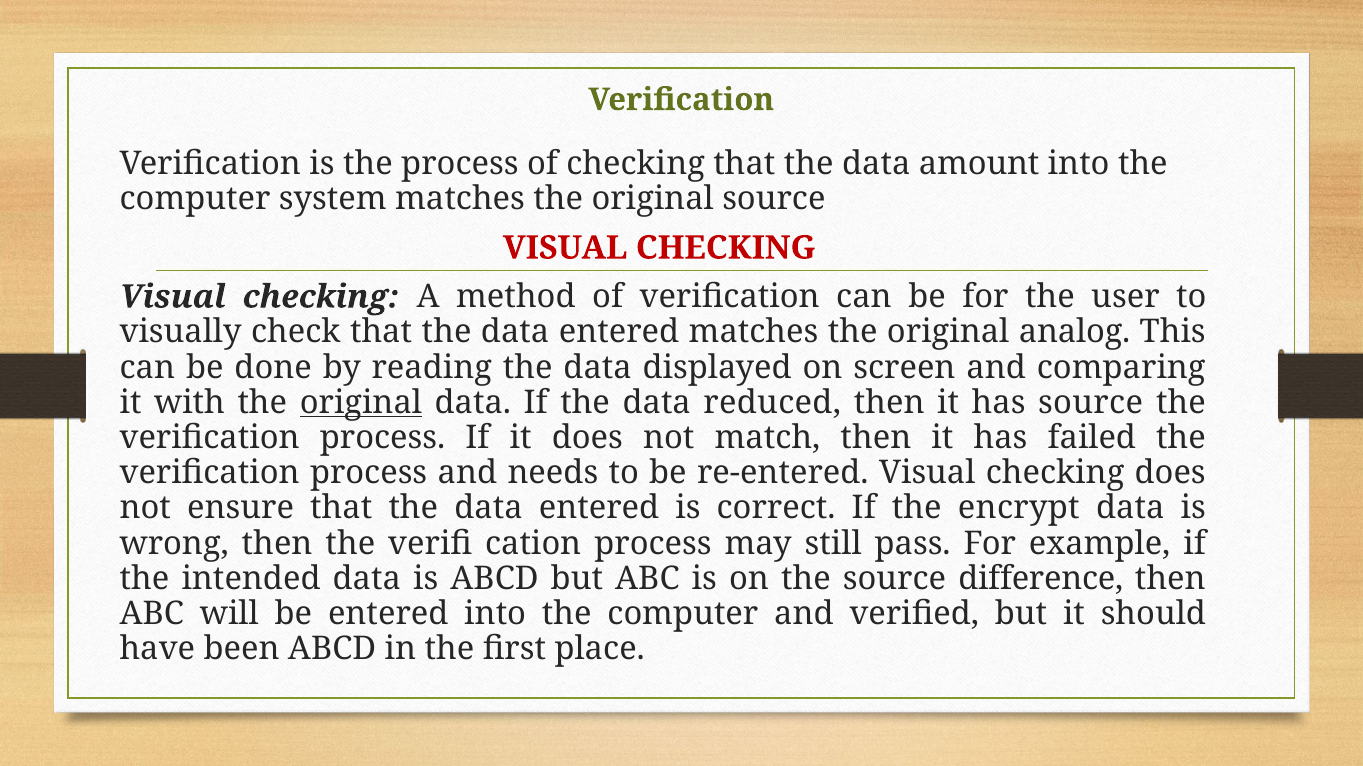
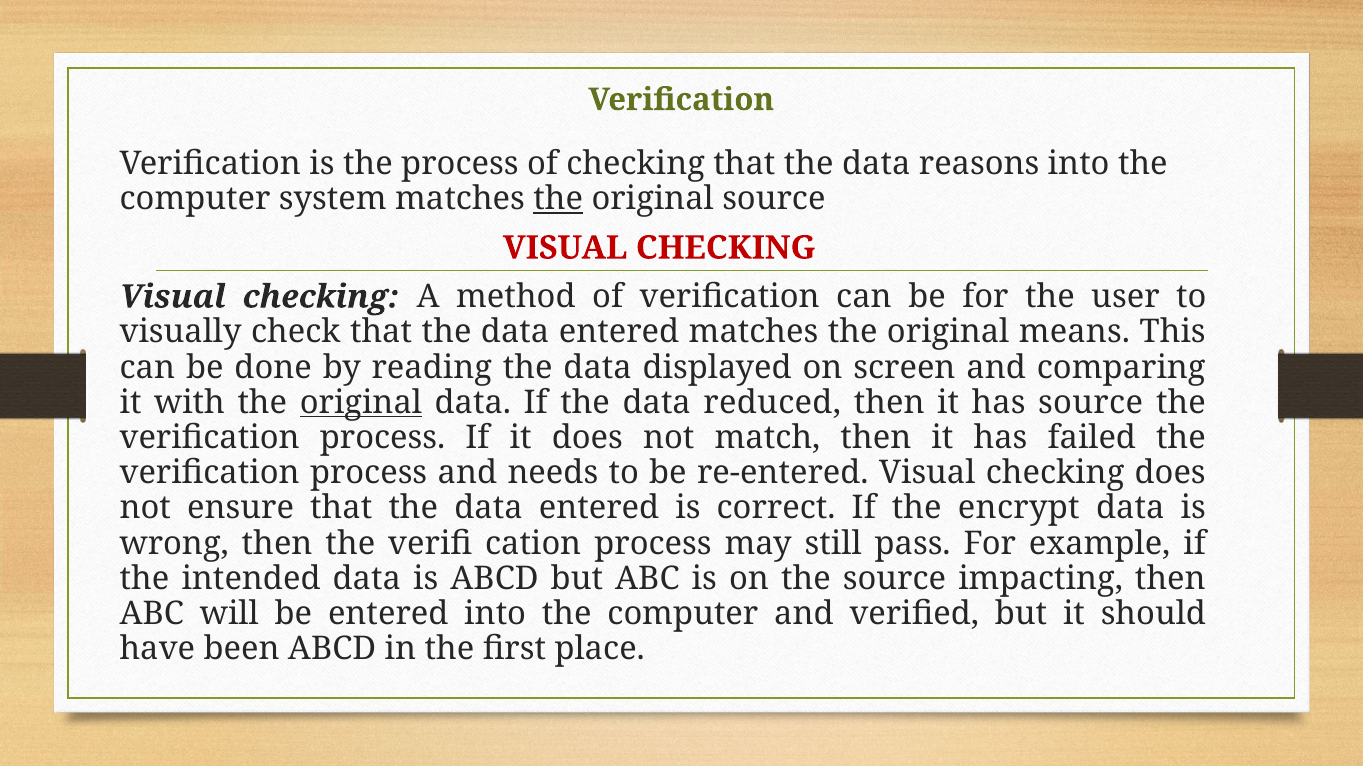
amount: amount -> reasons (979, 164)
the underline: none -> present (558, 199)
analog: analog -> means (1074, 332)
difference: difference -> impacting (1041, 579)
